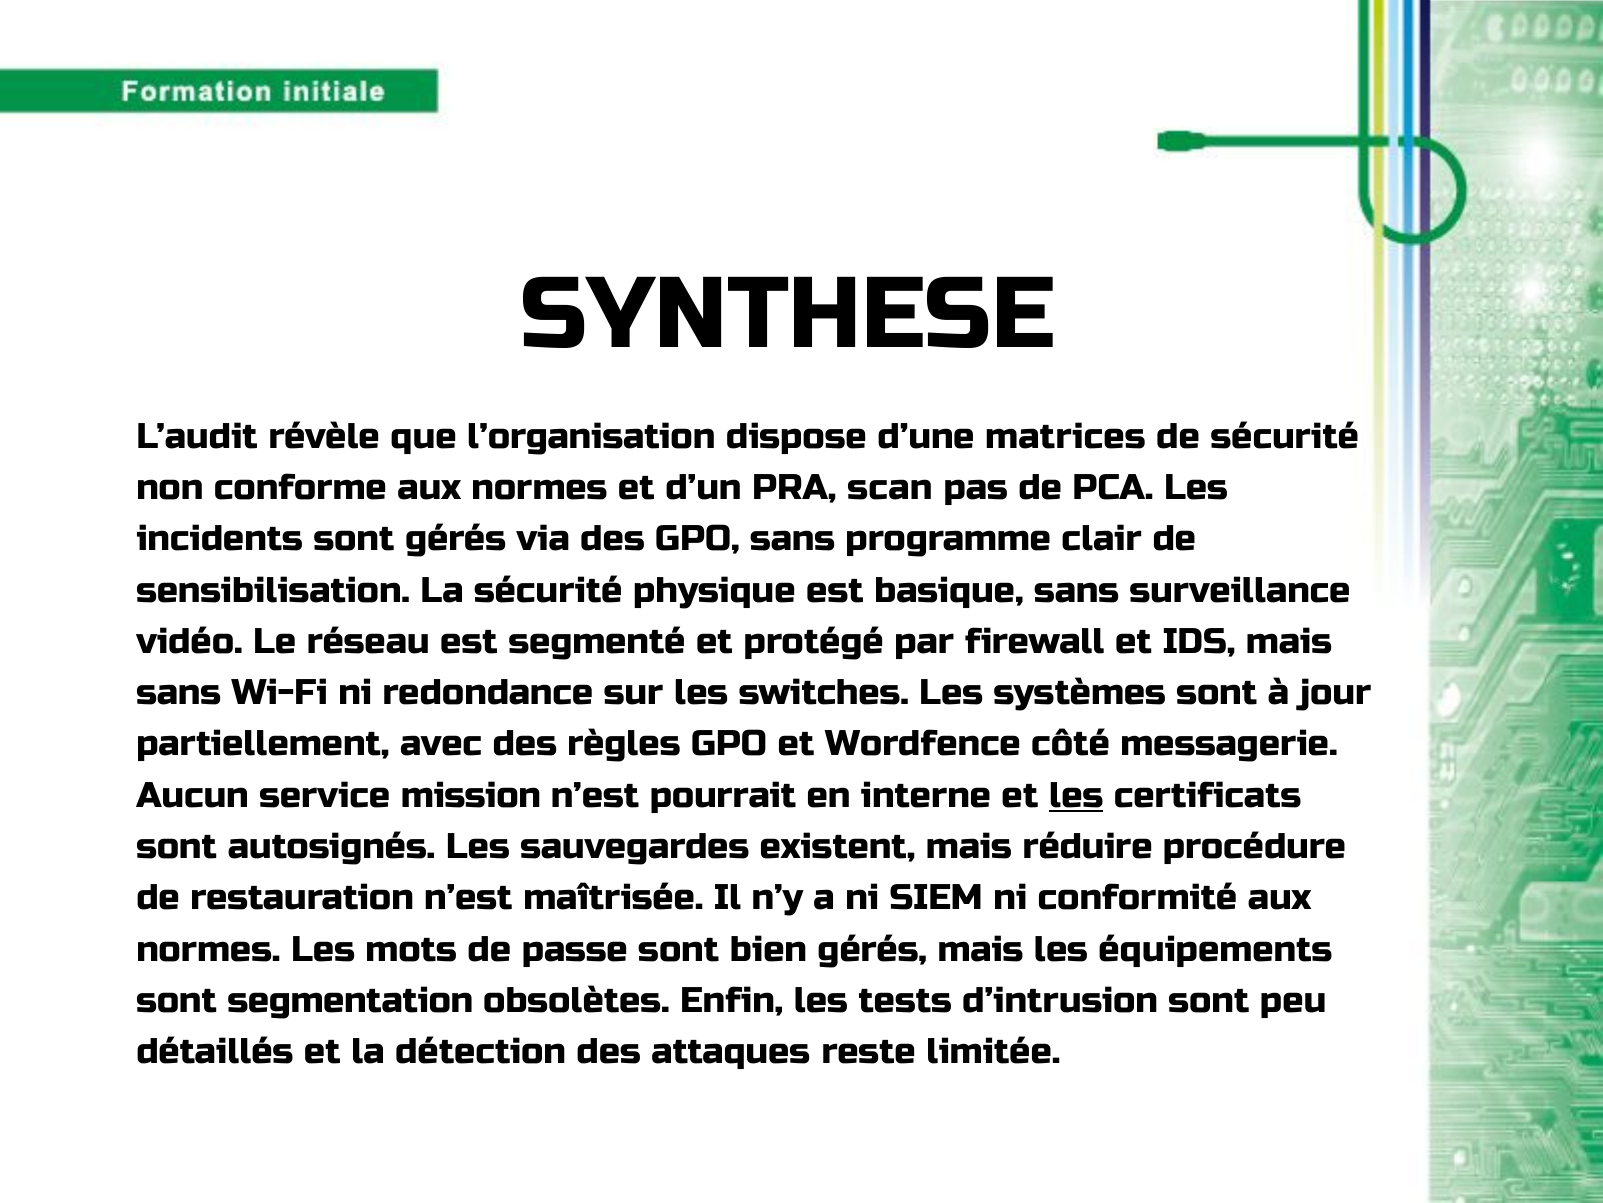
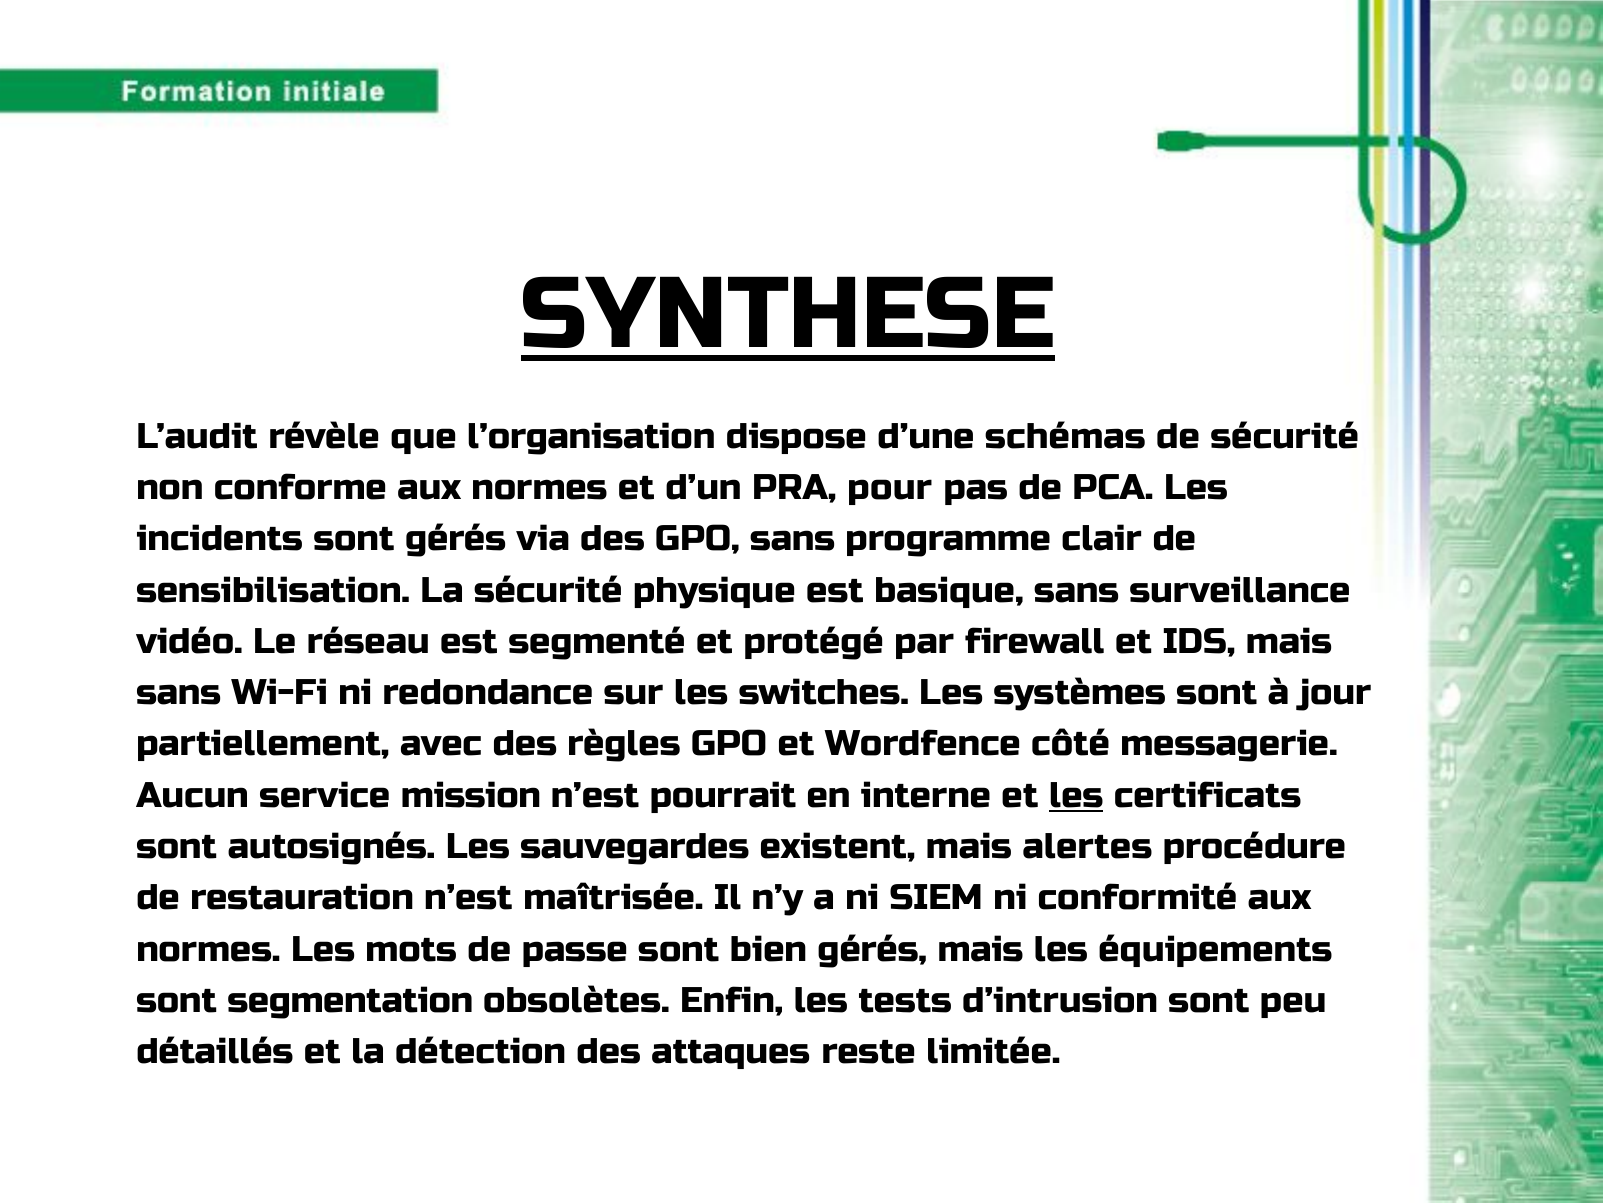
SYNTHESE underline: none -> present (788, 315)
matrices: matrices -> schémas (1065, 436)
scan: scan -> pour (890, 487)
réduire: réduire -> alertes (1087, 846)
